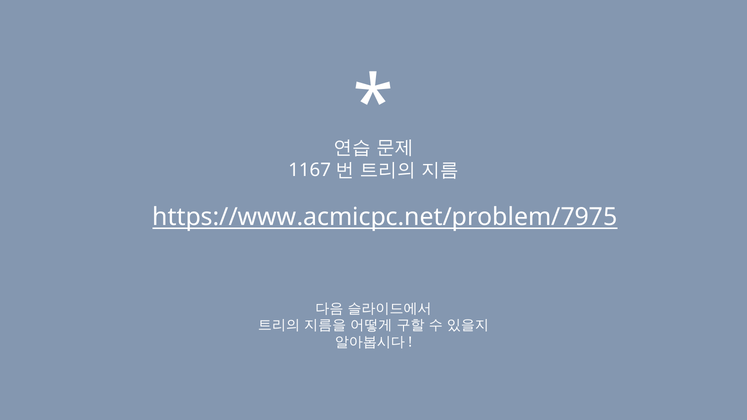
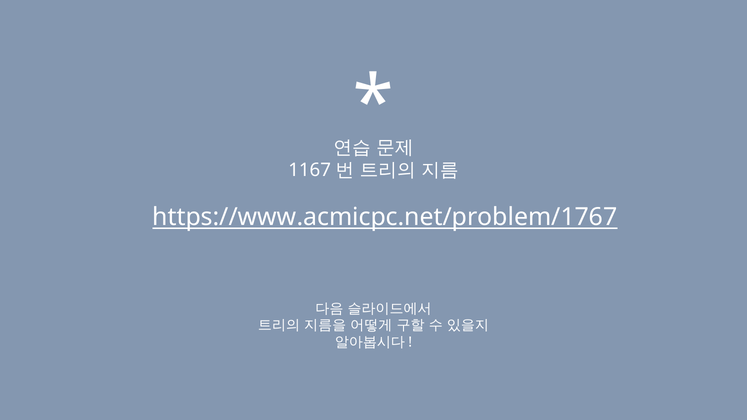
https://www.acmicpc.net/problem/7975: https://www.acmicpc.net/problem/7975 -> https://www.acmicpc.net/problem/1767 (385, 217)
